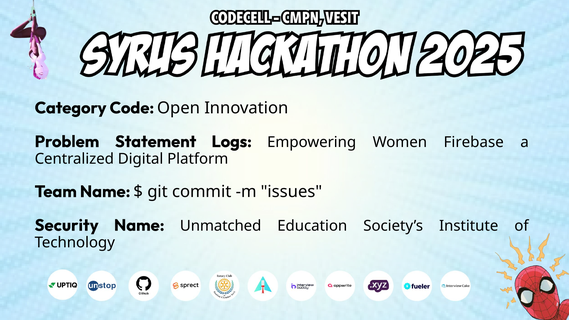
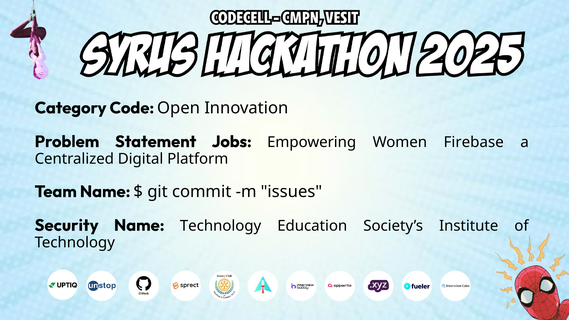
Logs: Logs -> Jobs (232, 142)
Name Unmatched: Unmatched -> Technology (221, 226)
